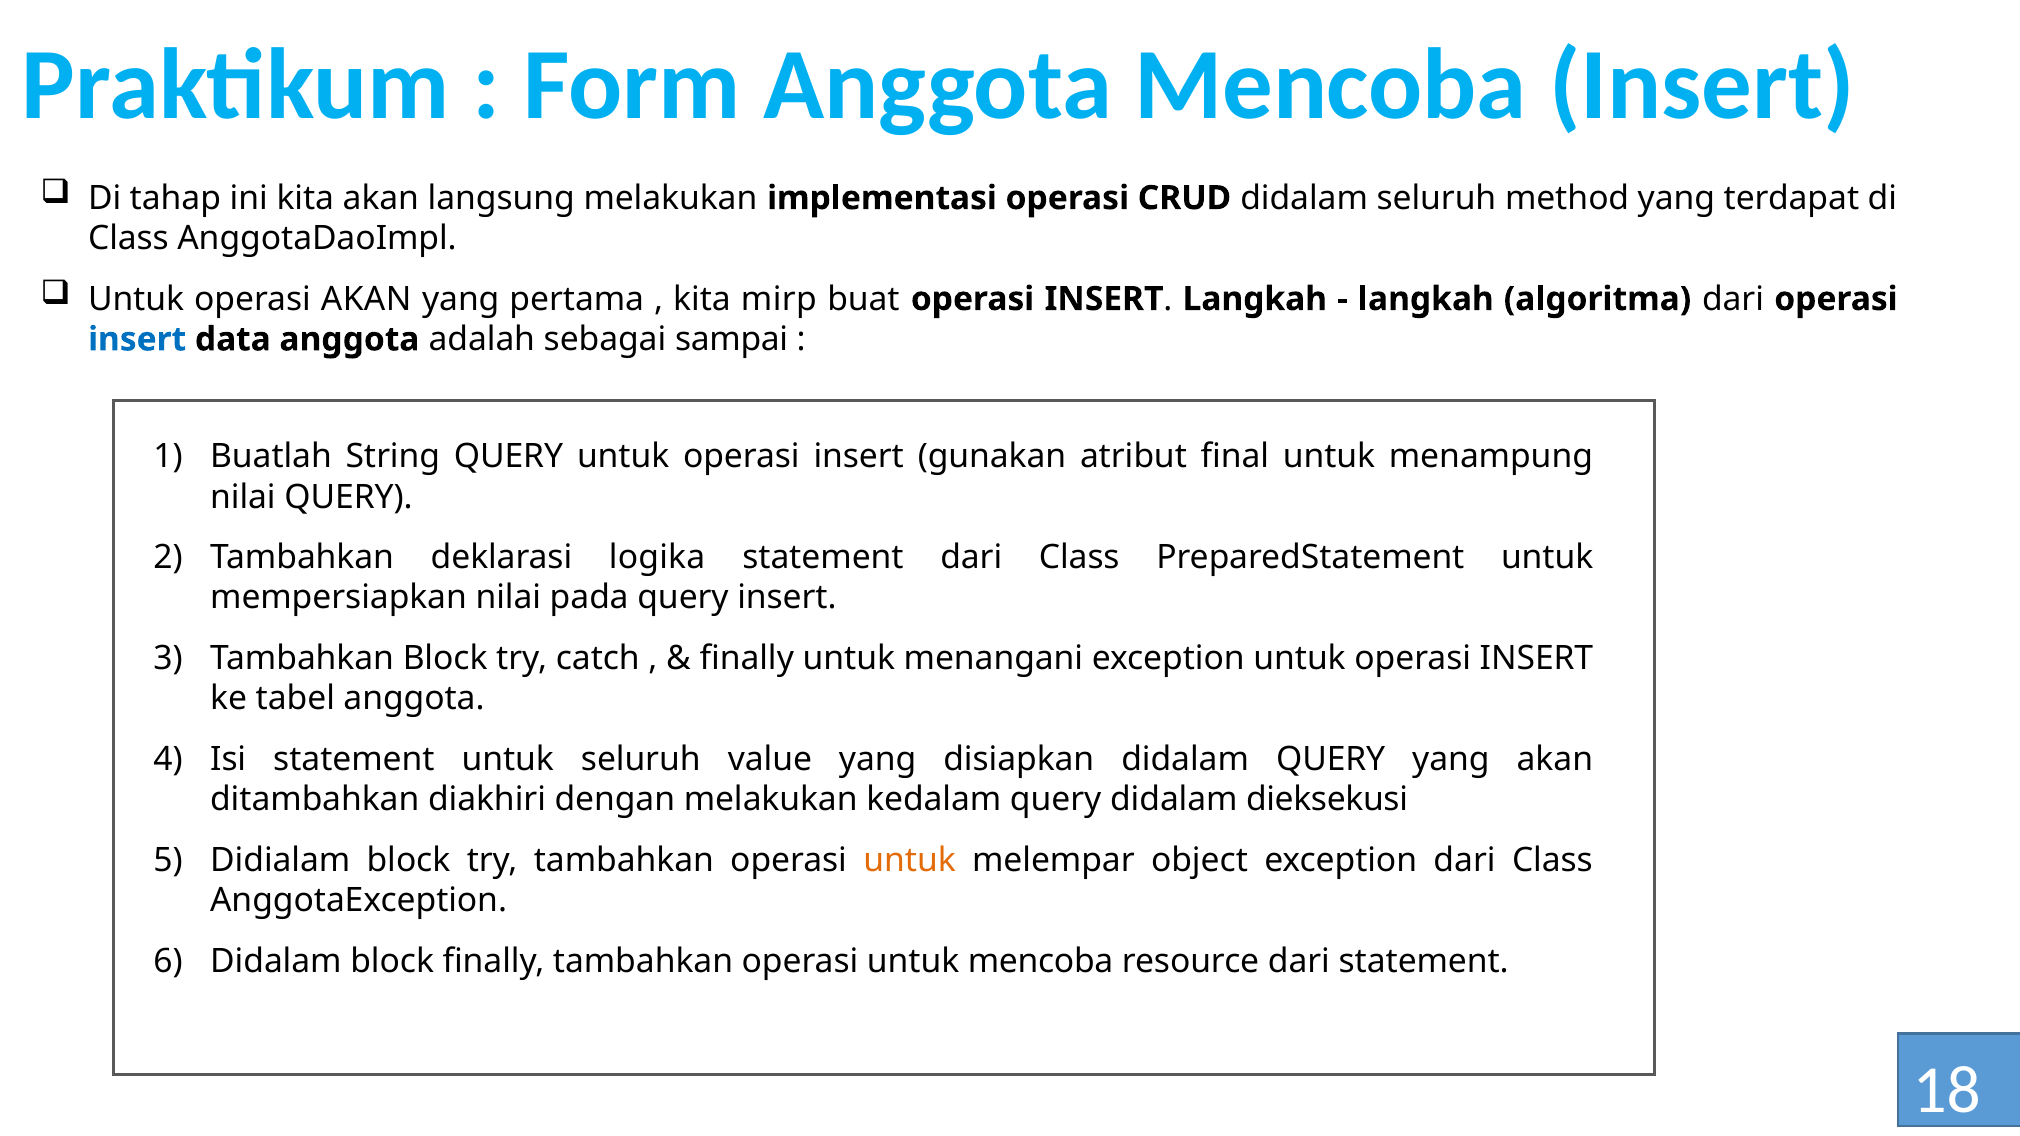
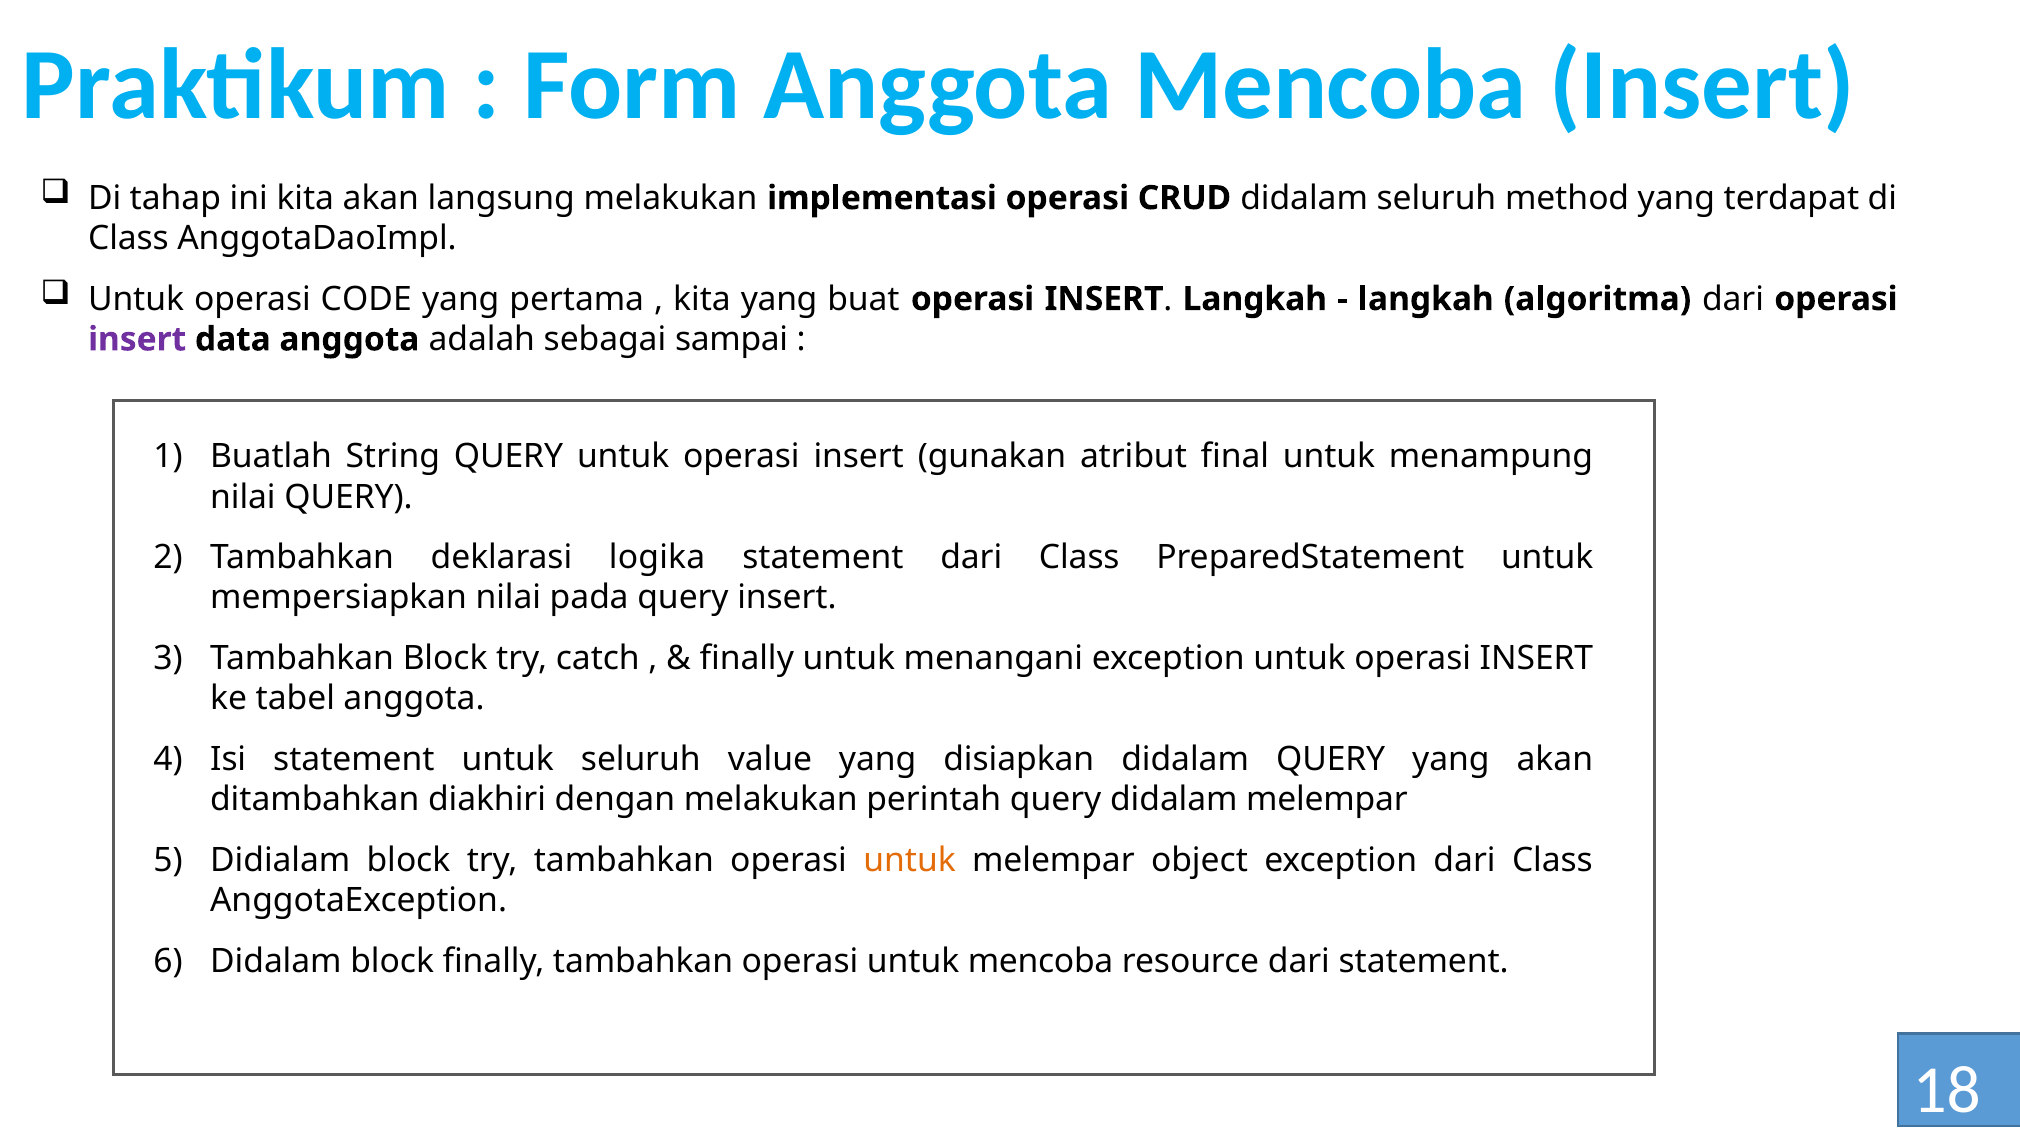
operasi AKAN: AKAN -> CODE (366, 299)
kita mirp: mirp -> yang (779, 299)
insert colour: blue -> purple (137, 339)
kedalam: kedalam -> perintah (934, 800)
didalam dieksekusi: dieksekusi -> melempar (1327, 800)
